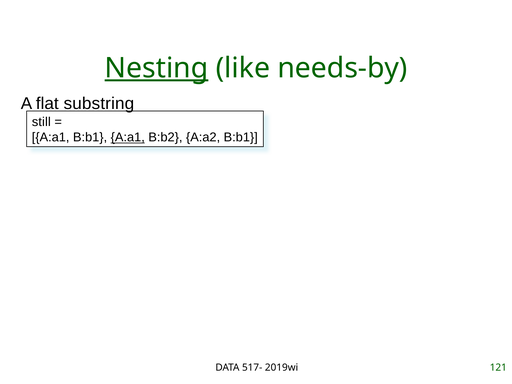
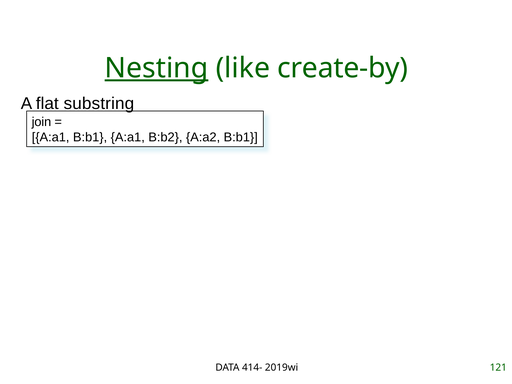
needs-by: needs-by -> create-by (343, 68)
still: still -> join (41, 122)
A:a1 underline: present -> none (128, 137)
517-: 517- -> 414- (252, 368)
